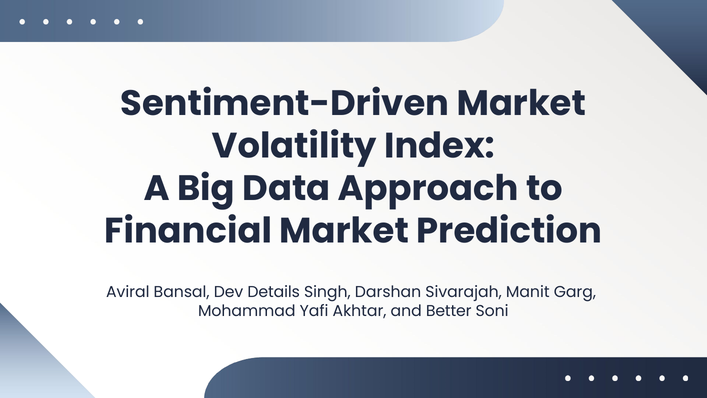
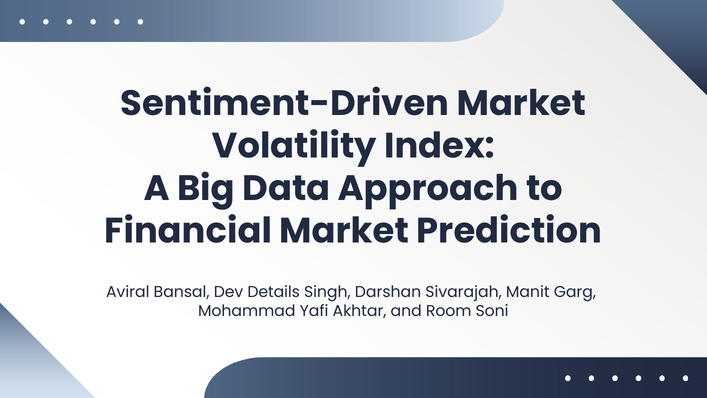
Better: Better -> Room (449, 311)
